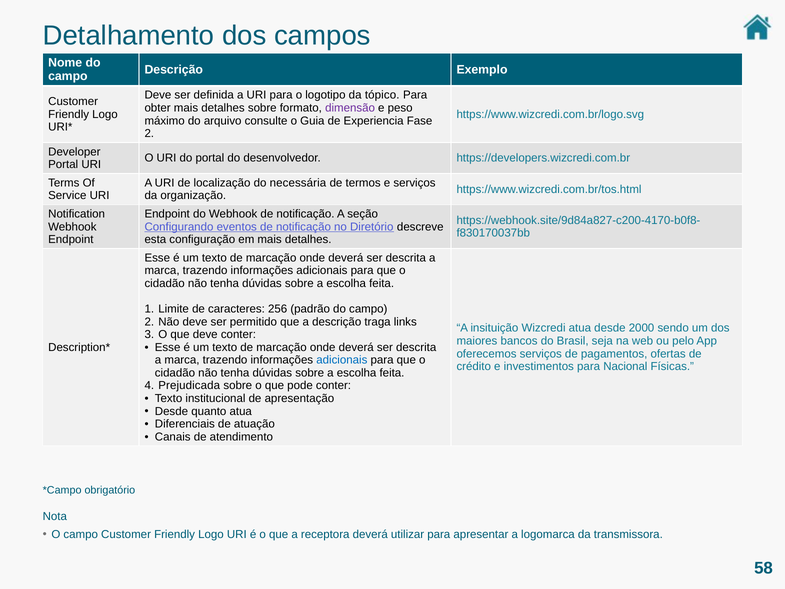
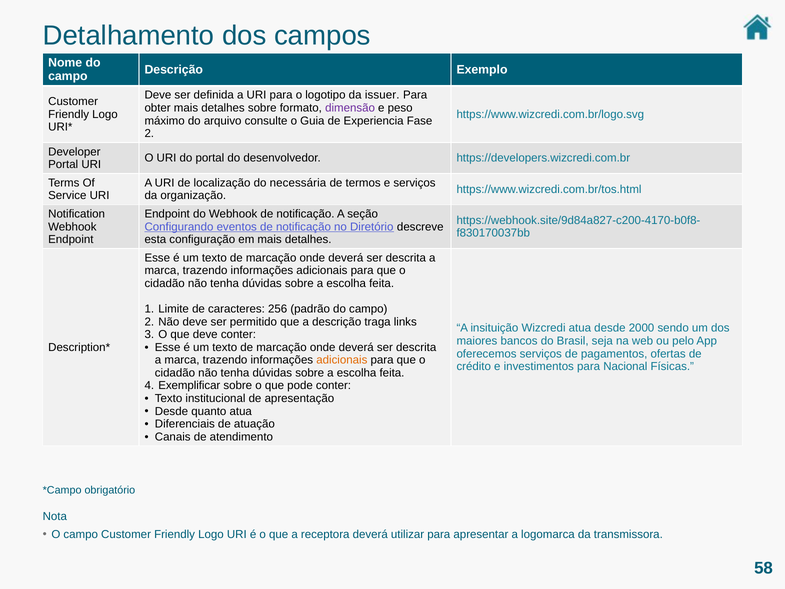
tópico: tópico -> issuer (382, 95)
adicionais colour: blue -> orange (342, 360)
Prejudicada: Prejudicada -> Exemplificar (189, 386)
